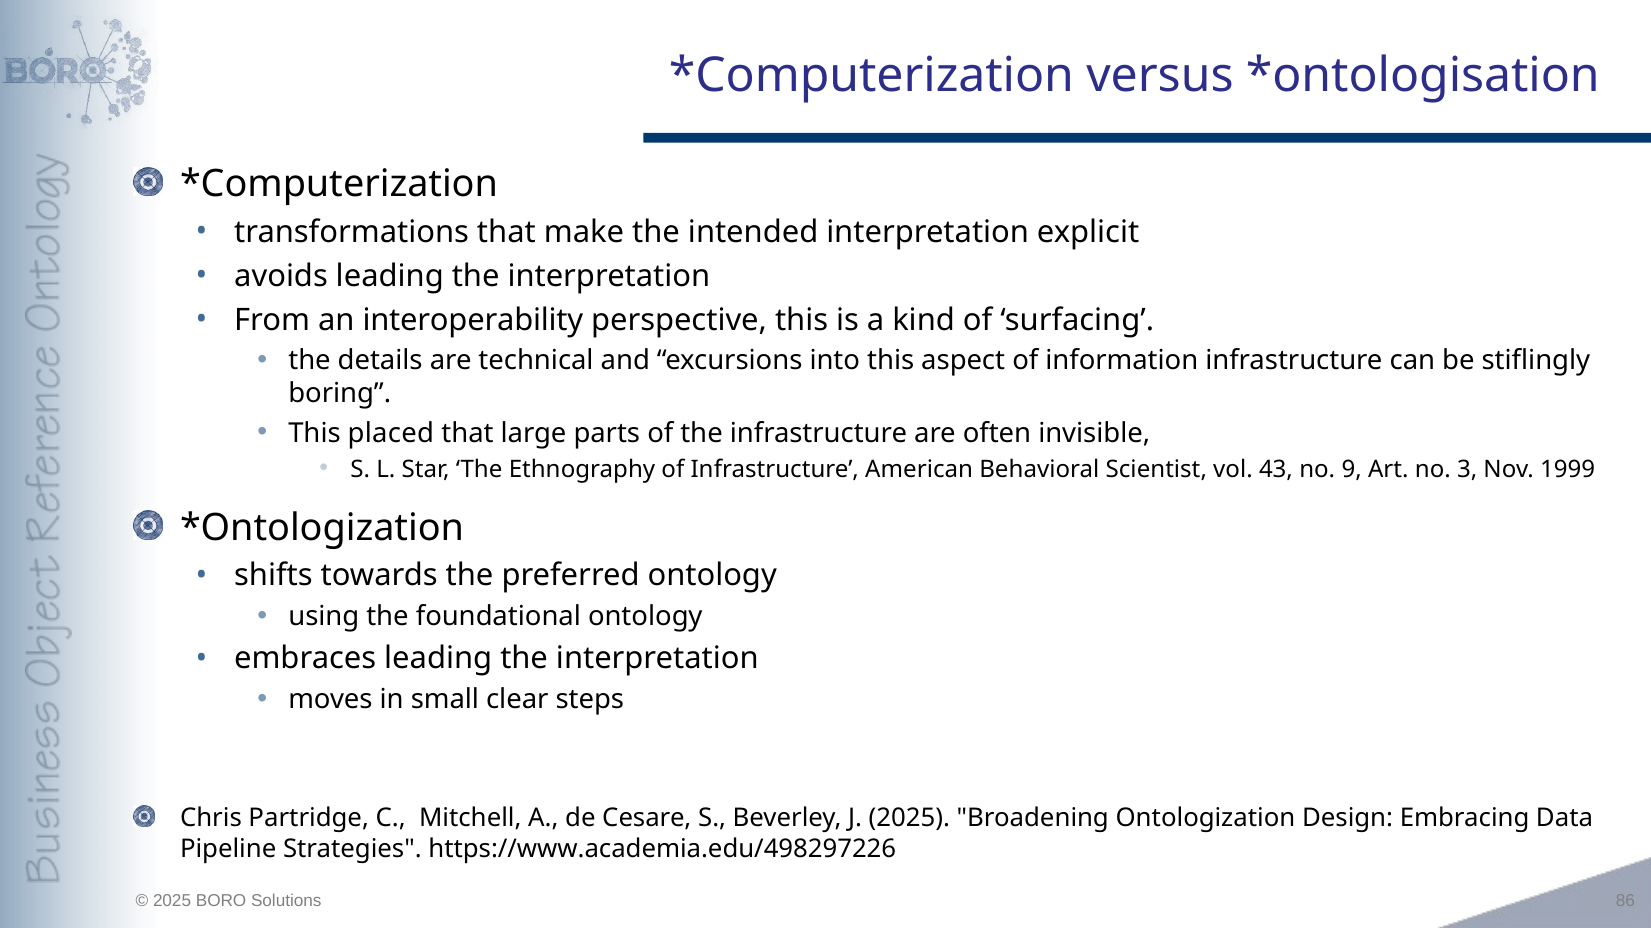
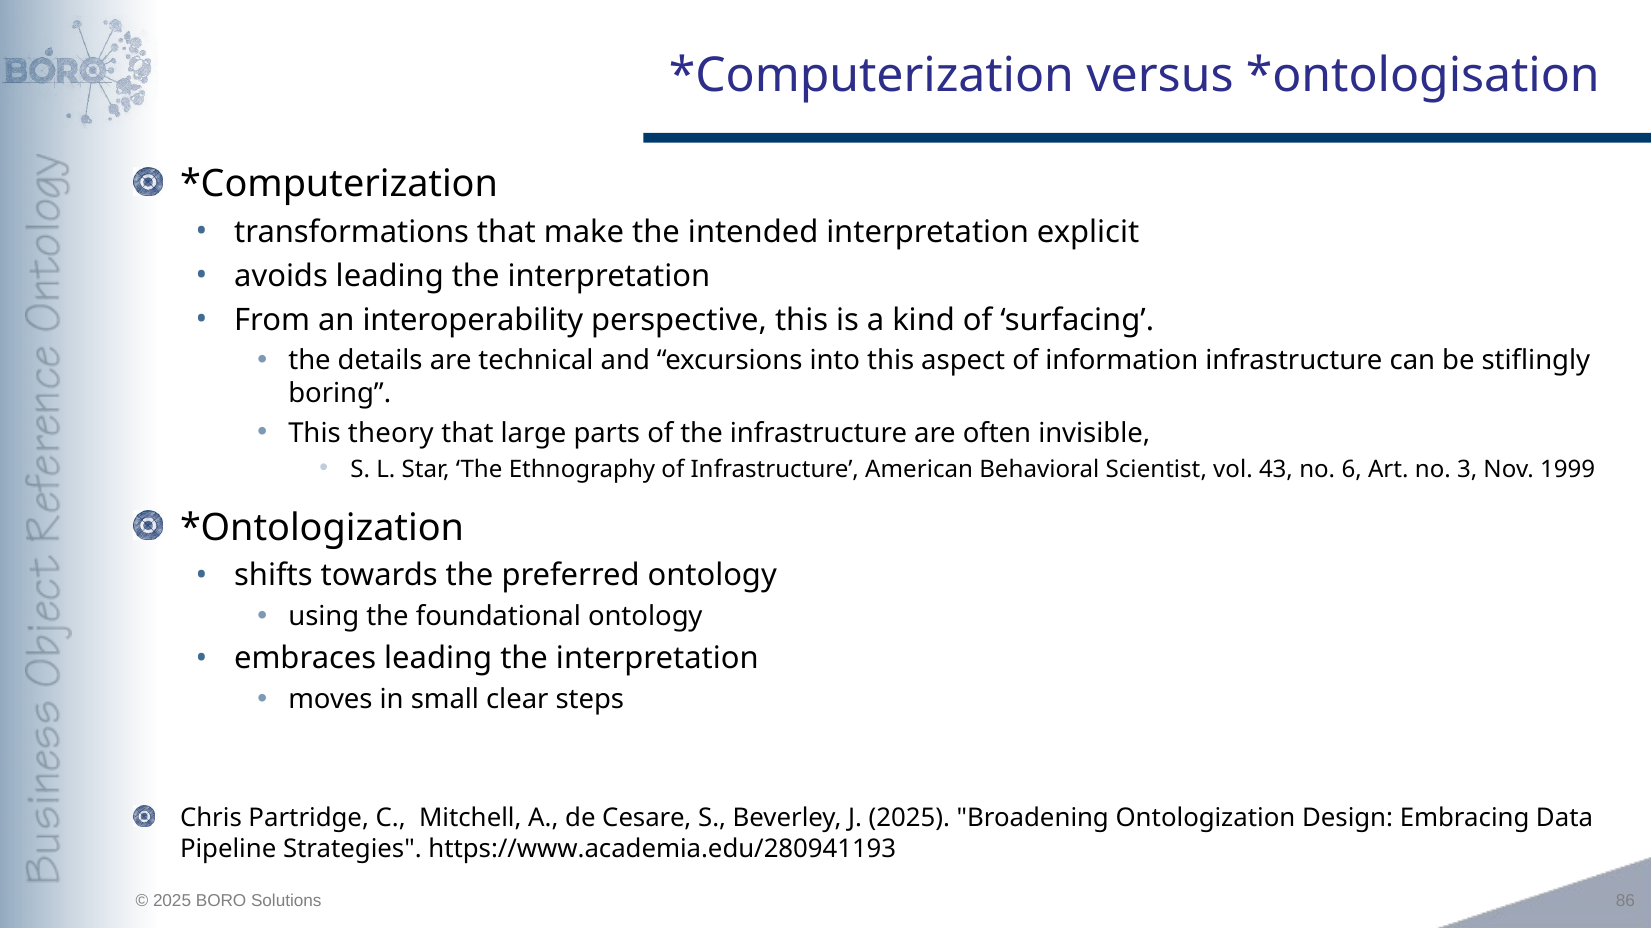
placed: placed -> theory (391, 433)
9: 9 -> 6 (1352, 470)
https://www.academia.edu/498297226: https://www.academia.edu/498297226 -> https://www.academia.edu/280941193 (662, 850)
